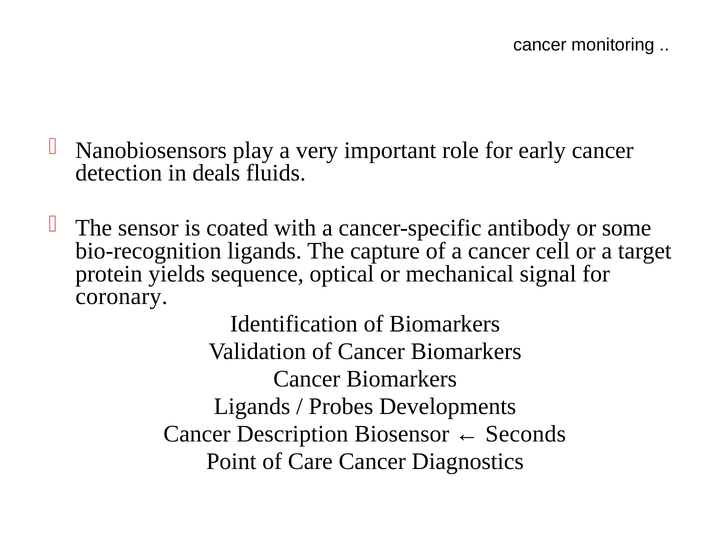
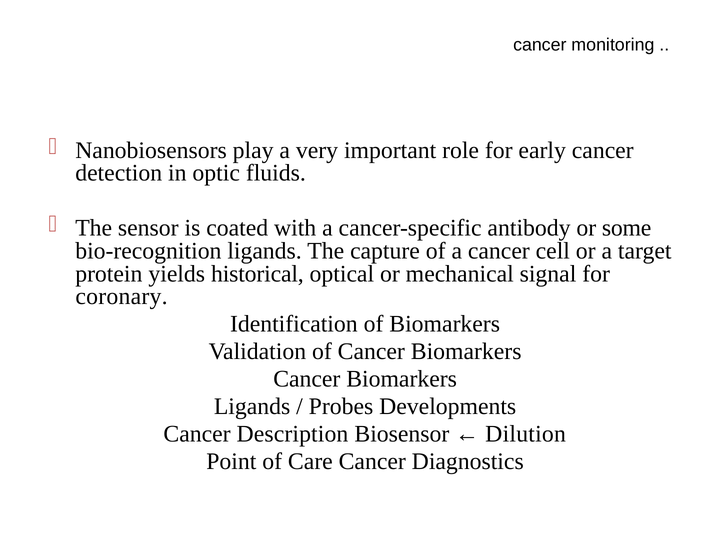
deals: deals -> optic (216, 173)
sequence: sequence -> historical (257, 274)
Seconds: Seconds -> Dilution (526, 434)
